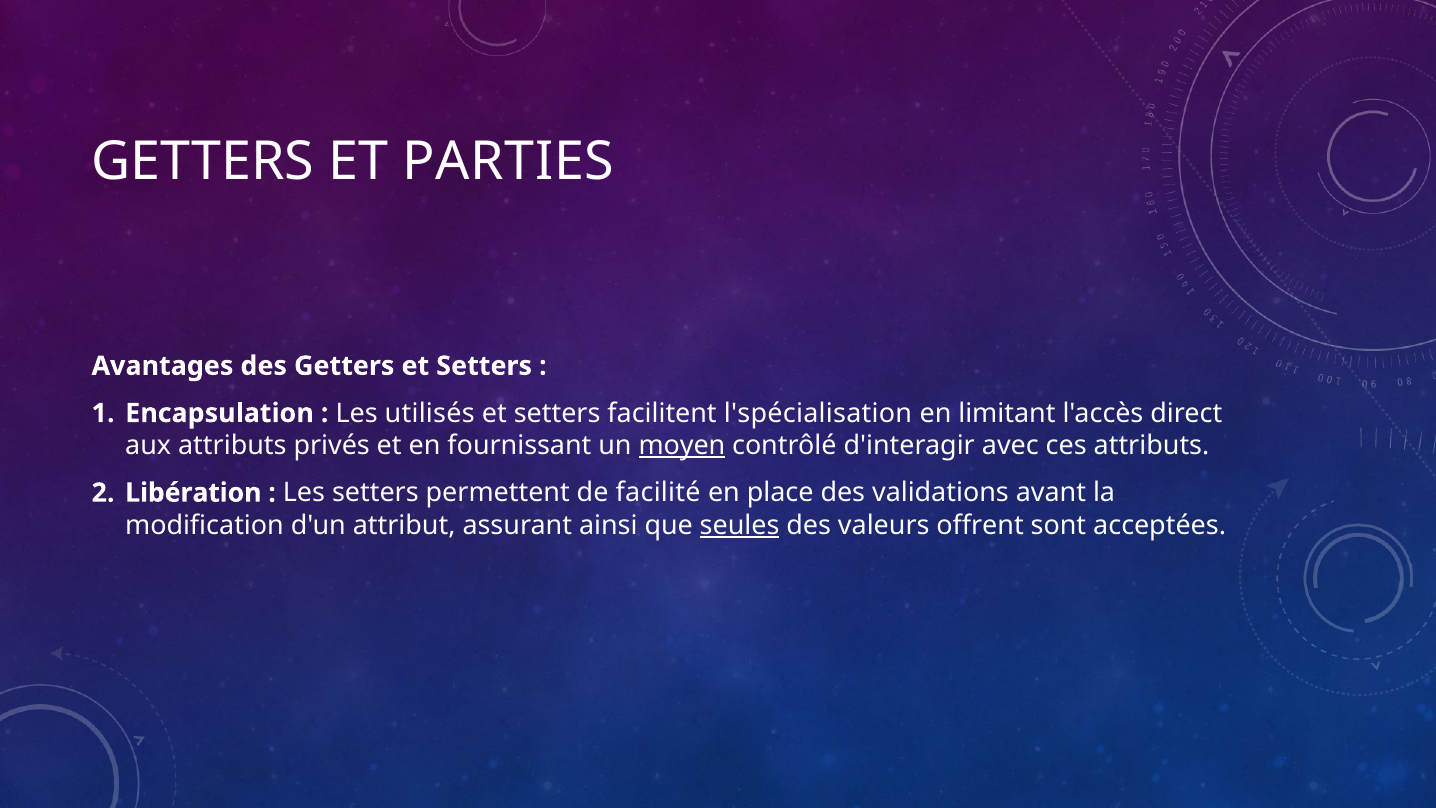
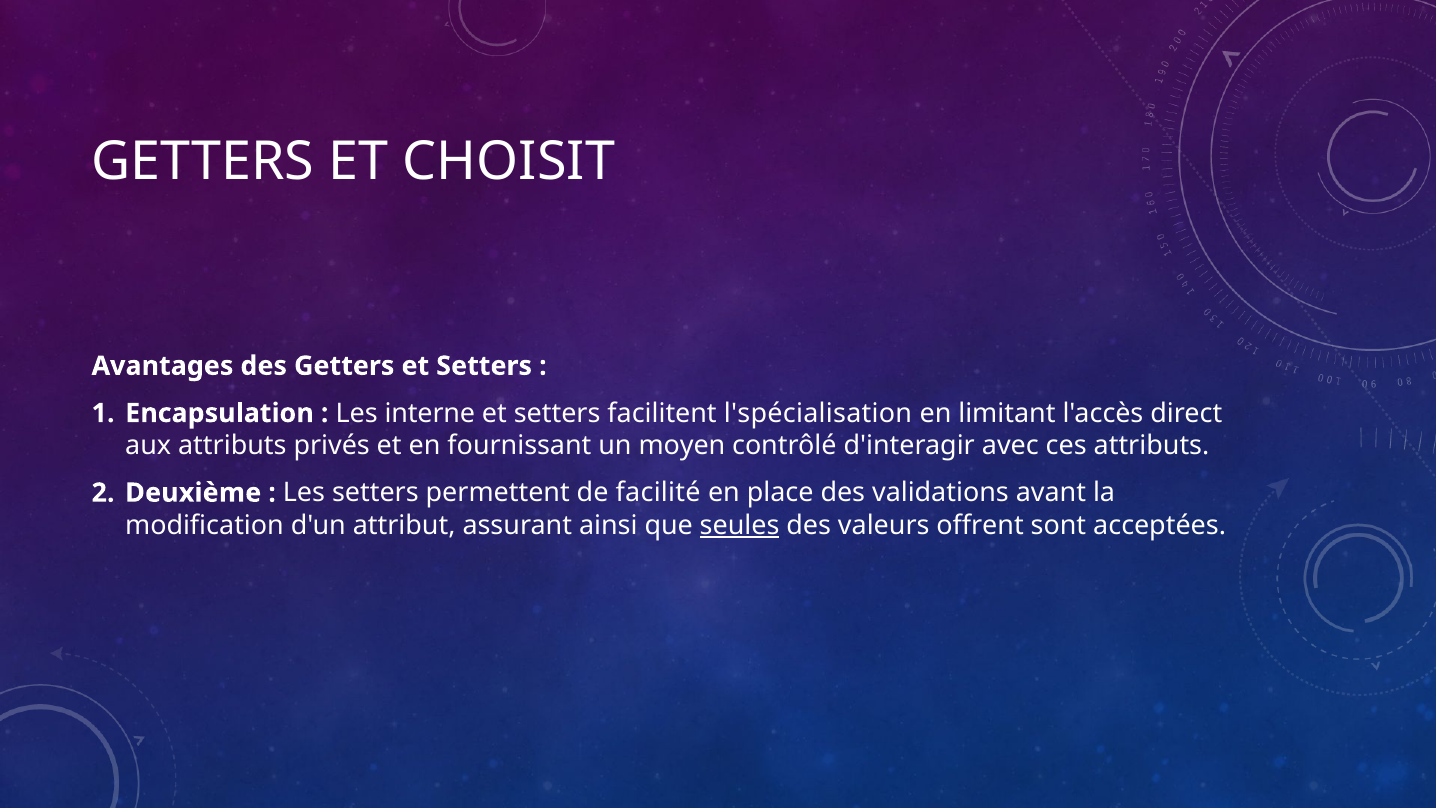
PARTIES: PARTIES -> CHOISIT (509, 161)
utilisés: utilisés -> interne (430, 413)
moyen underline: present -> none (682, 445)
Libération: Libération -> Deuxième (193, 493)
